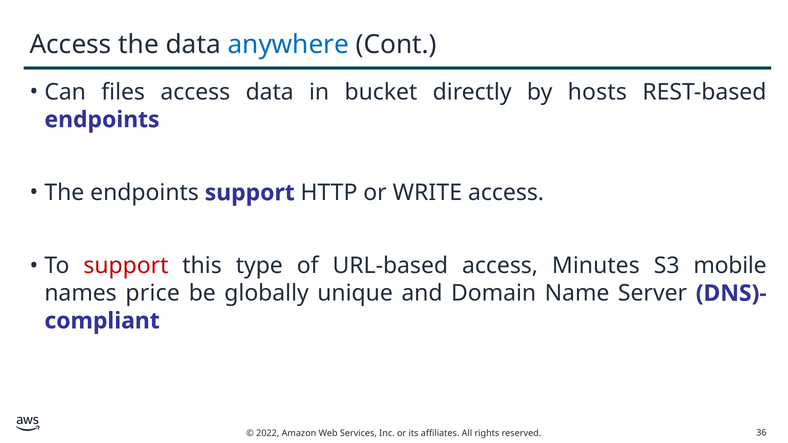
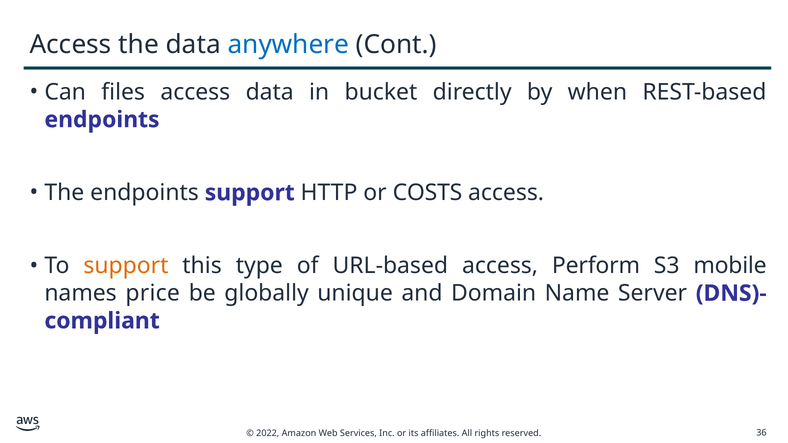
hosts: hosts -> when (597, 92)
WRITE: WRITE -> COSTS (427, 193)
support colour: red -> orange (126, 266)
Minutes: Minutes -> Perform (596, 266)
